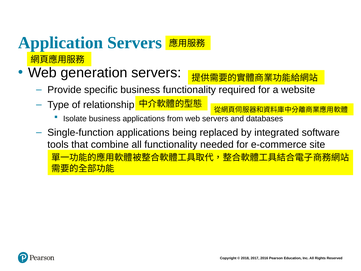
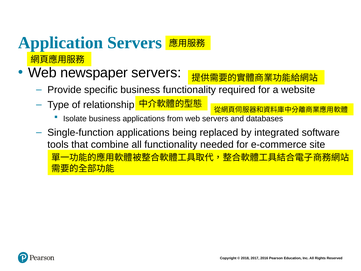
generation: generation -> newspaper (94, 73)
